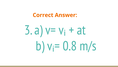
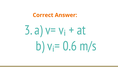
0.8: 0.8 -> 0.6 (70, 46)
